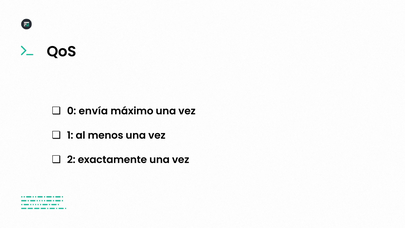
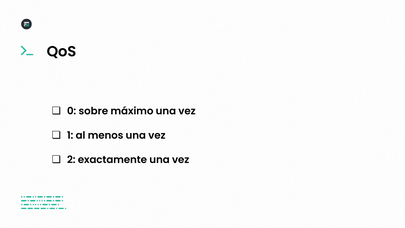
envía: envía -> sobre (93, 111)
